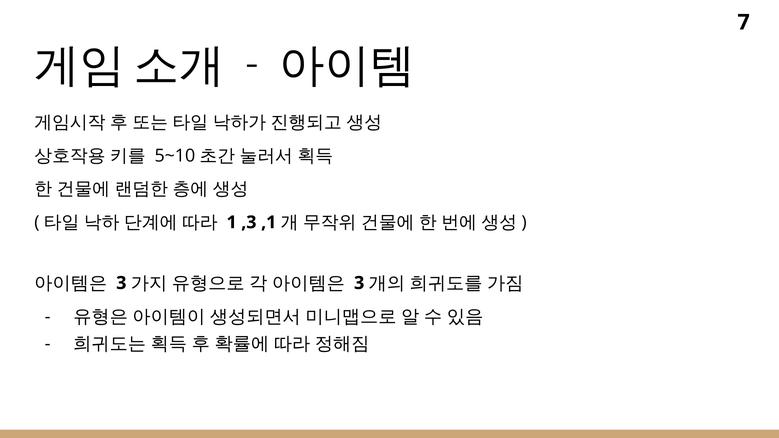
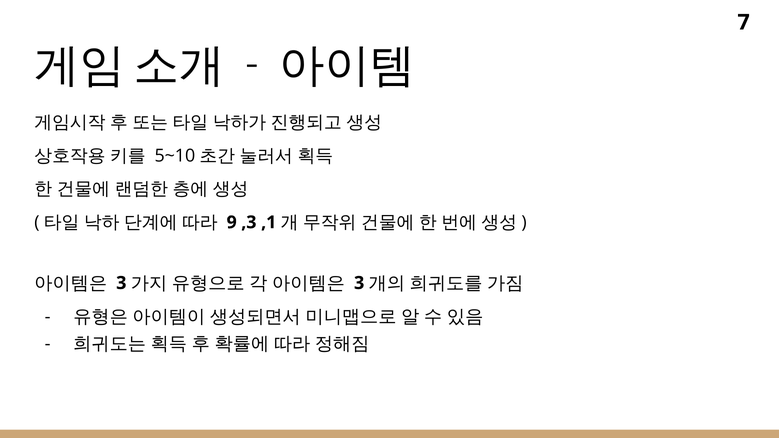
1: 1 -> 9 (232, 222)
